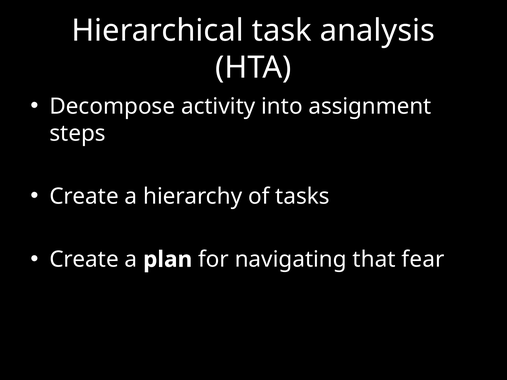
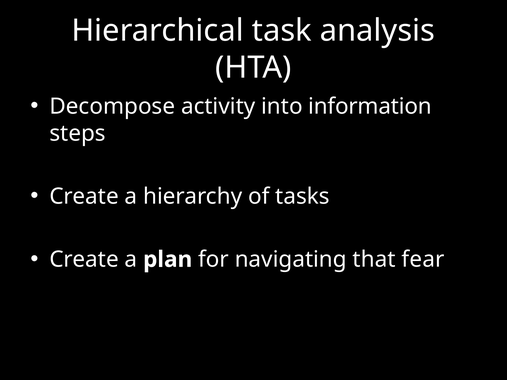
assignment: assignment -> information (370, 106)
